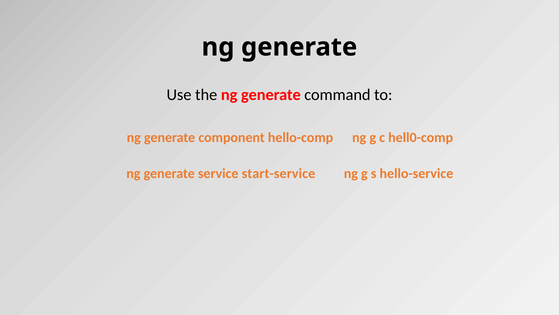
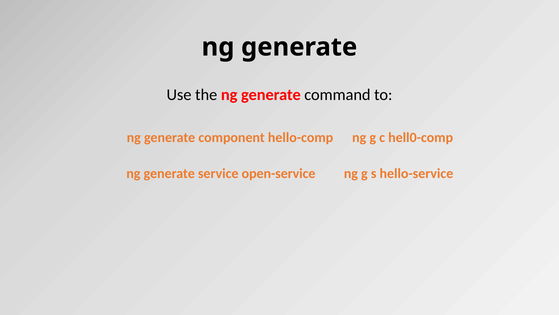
start-service: start-service -> open-service (279, 173)
